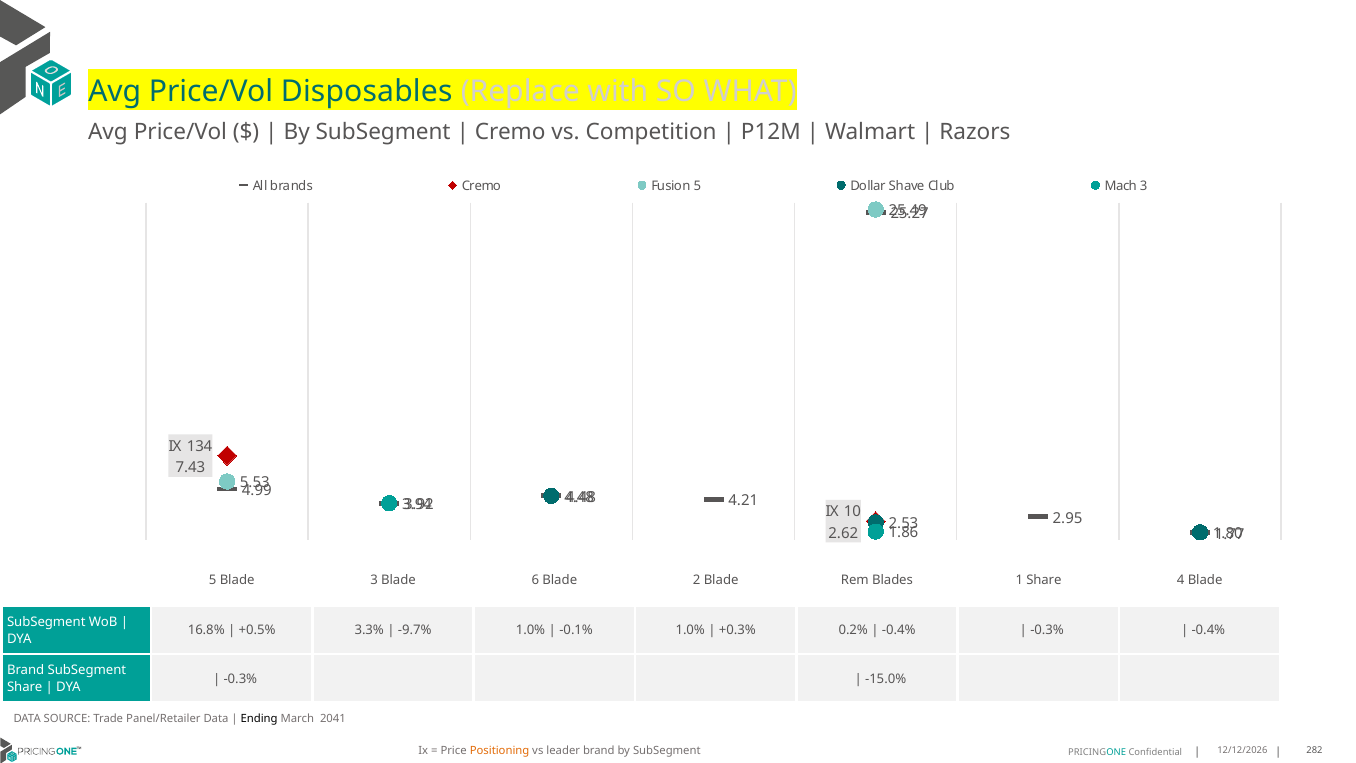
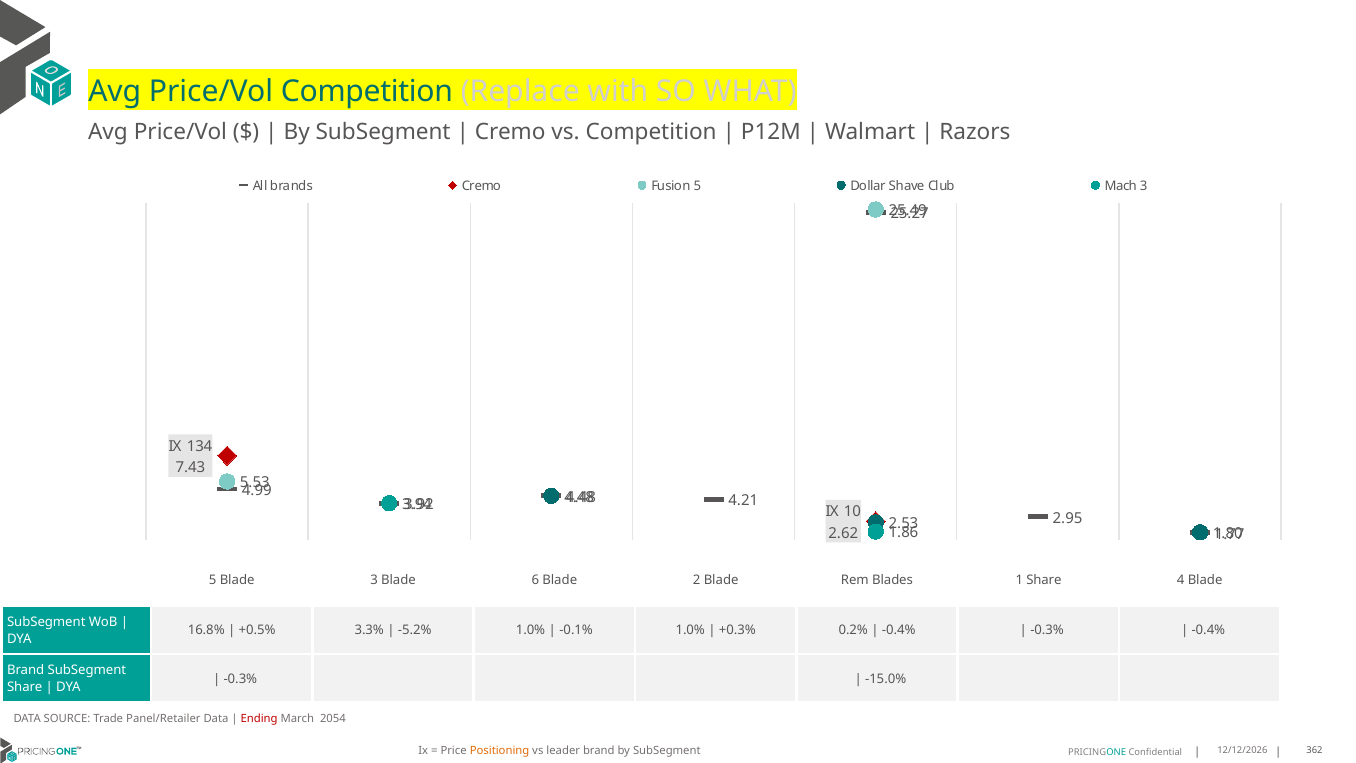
Price/Vol Disposables: Disposables -> Competition (367, 91)
-9.7%: -9.7% -> -5.2% (415, 630)
Ending colour: black -> red (259, 718)
2041: 2041 -> 2054 (333, 718)
282: 282 -> 362 (1314, 750)
